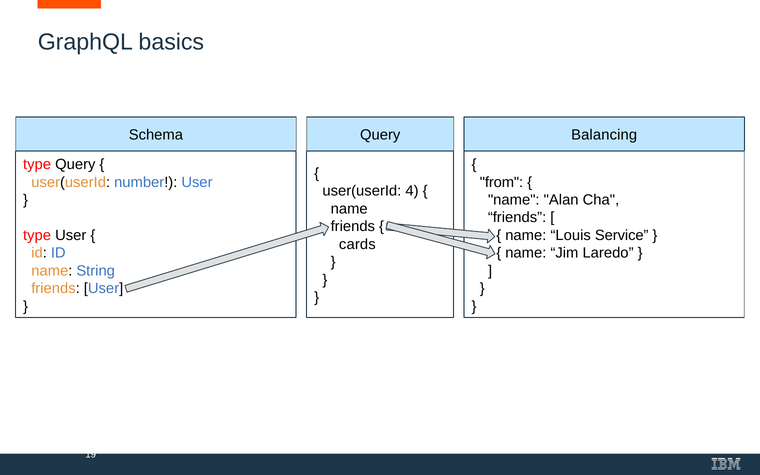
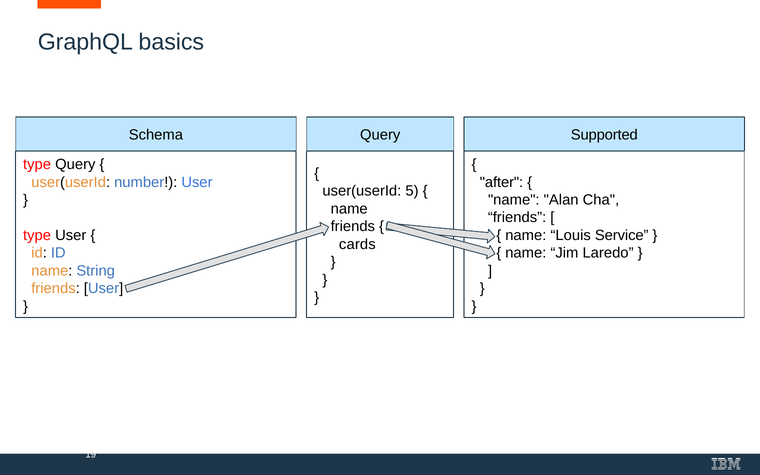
Balancing: Balancing -> Supported (604, 135)
from: from -> after (501, 182)
4: 4 -> 5 (412, 191)
